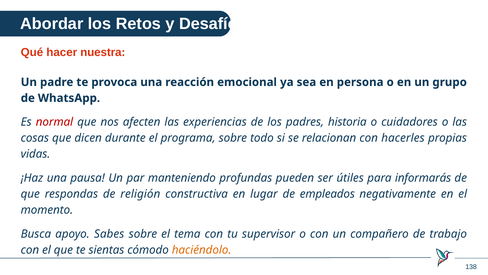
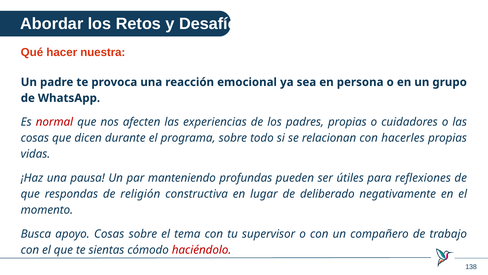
padres historia: historia -> propias (347, 122)
informarás: informarás -> reflexiones (423, 178)
empleados: empleados -> deliberado (327, 194)
apoyo Sabes: Sabes -> Cosas (109, 234)
haciéndolo colour: orange -> red (202, 249)
